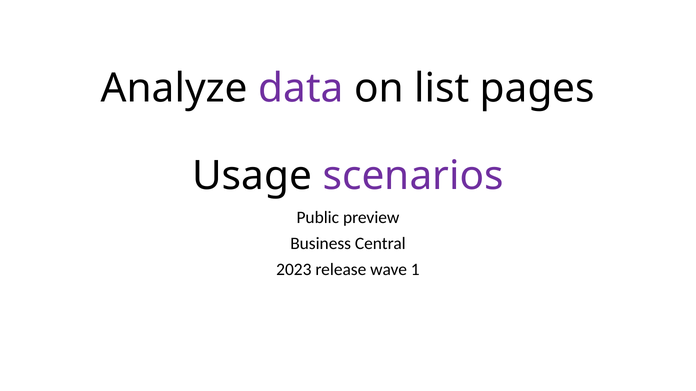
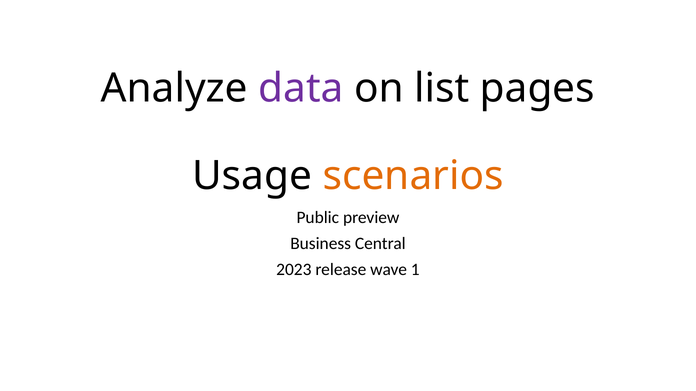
scenarios colour: purple -> orange (413, 176)
